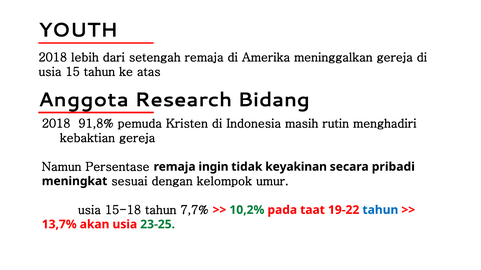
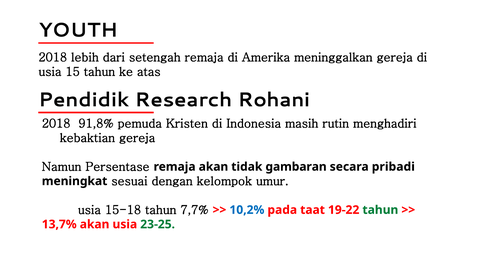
Anggota: Anggota -> Pendidik (84, 100)
Bidang: Bidang -> Rohani (274, 100)
remaja ingin: ingin -> akan (213, 167)
keyakinan: keyakinan -> gambaran (296, 167)
10,2% colour: green -> blue (247, 210)
tahun colour: blue -> green (380, 210)
